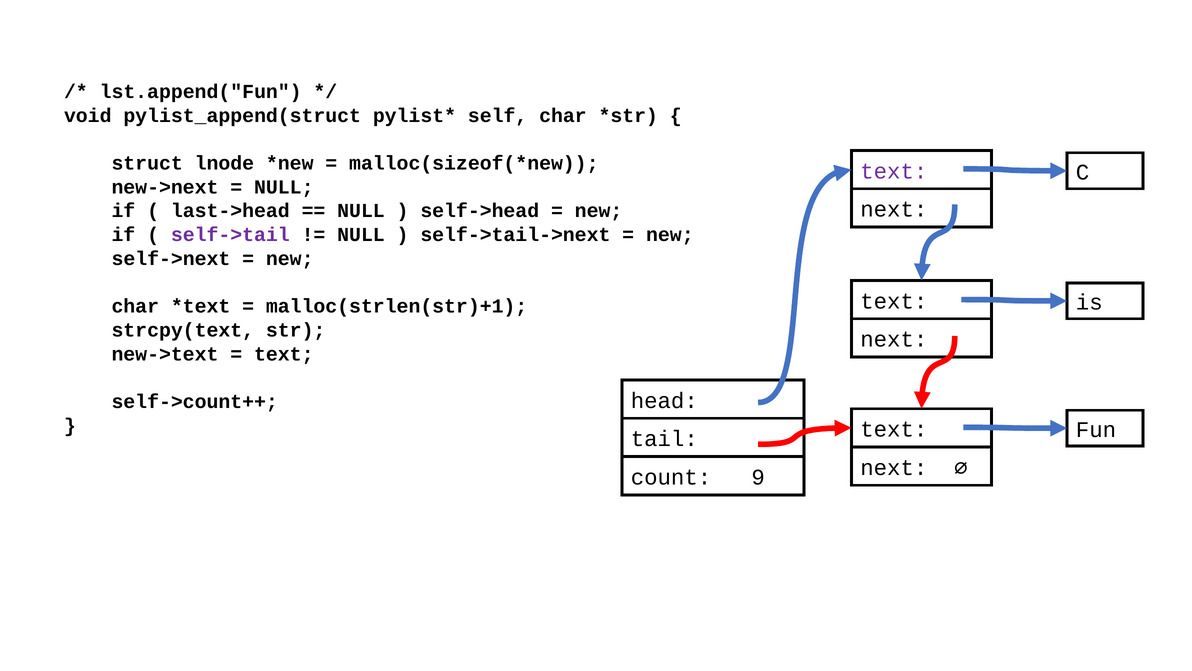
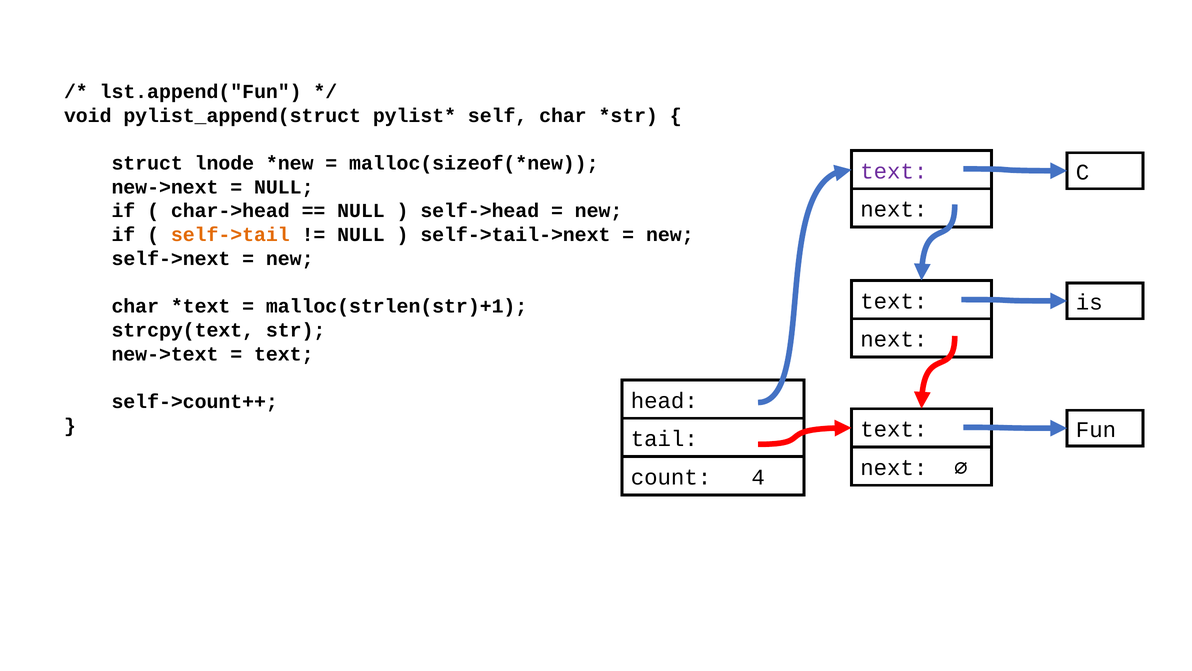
last->head: last->head -> char->head (230, 211)
self->tail colour: purple -> orange (230, 235)
9: 9 -> 4 (758, 477)
